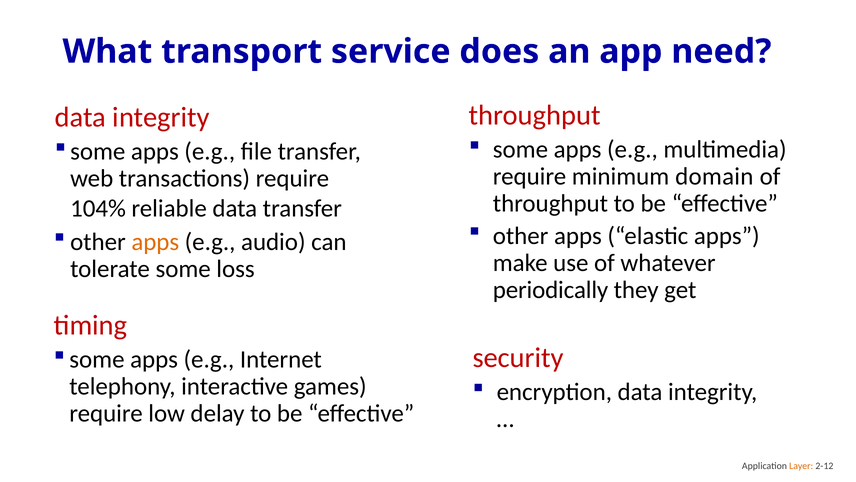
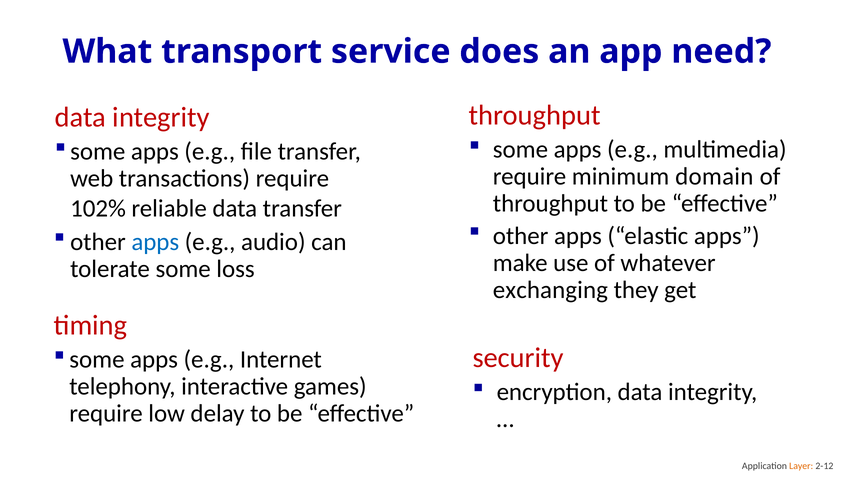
104%: 104% -> 102% (98, 208)
apps colour: orange -> blue (155, 242)
periodically: periodically -> exchanging (550, 290)
